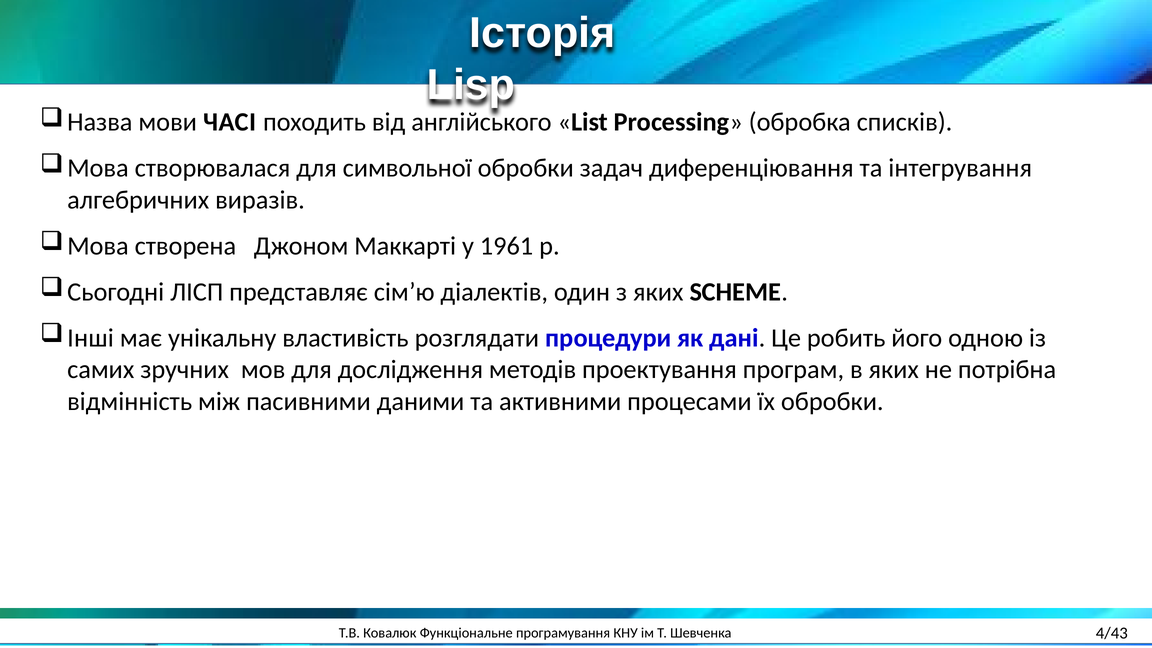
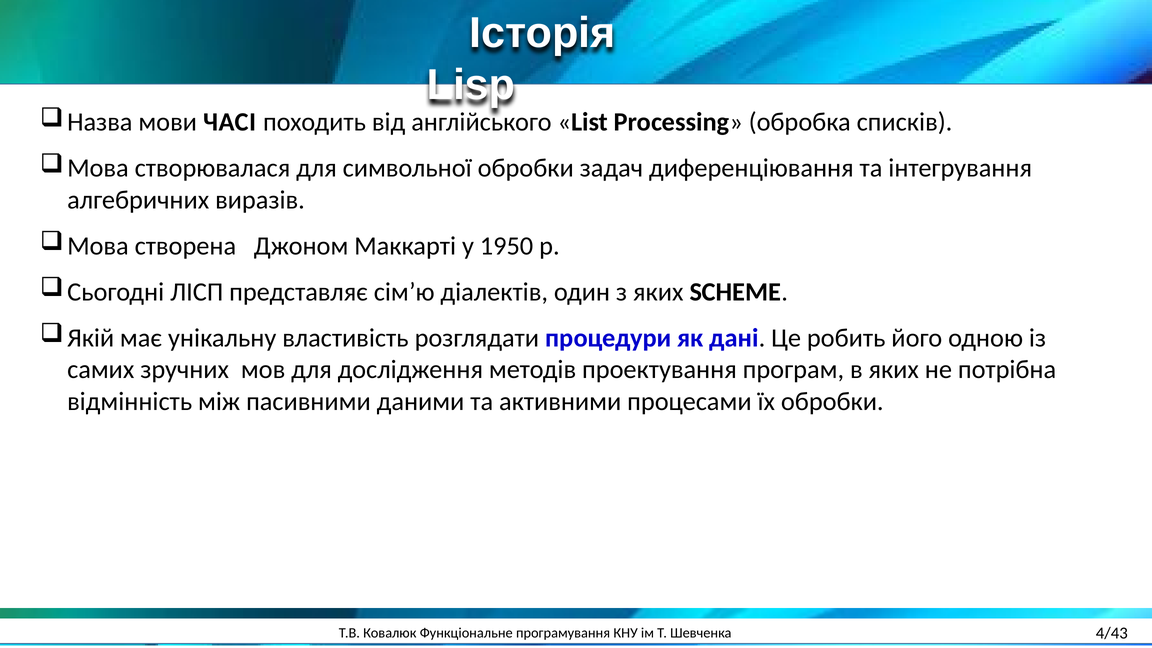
1961: 1961 -> 1950 (507, 246)
Інші: Інші -> Якій (91, 338)
